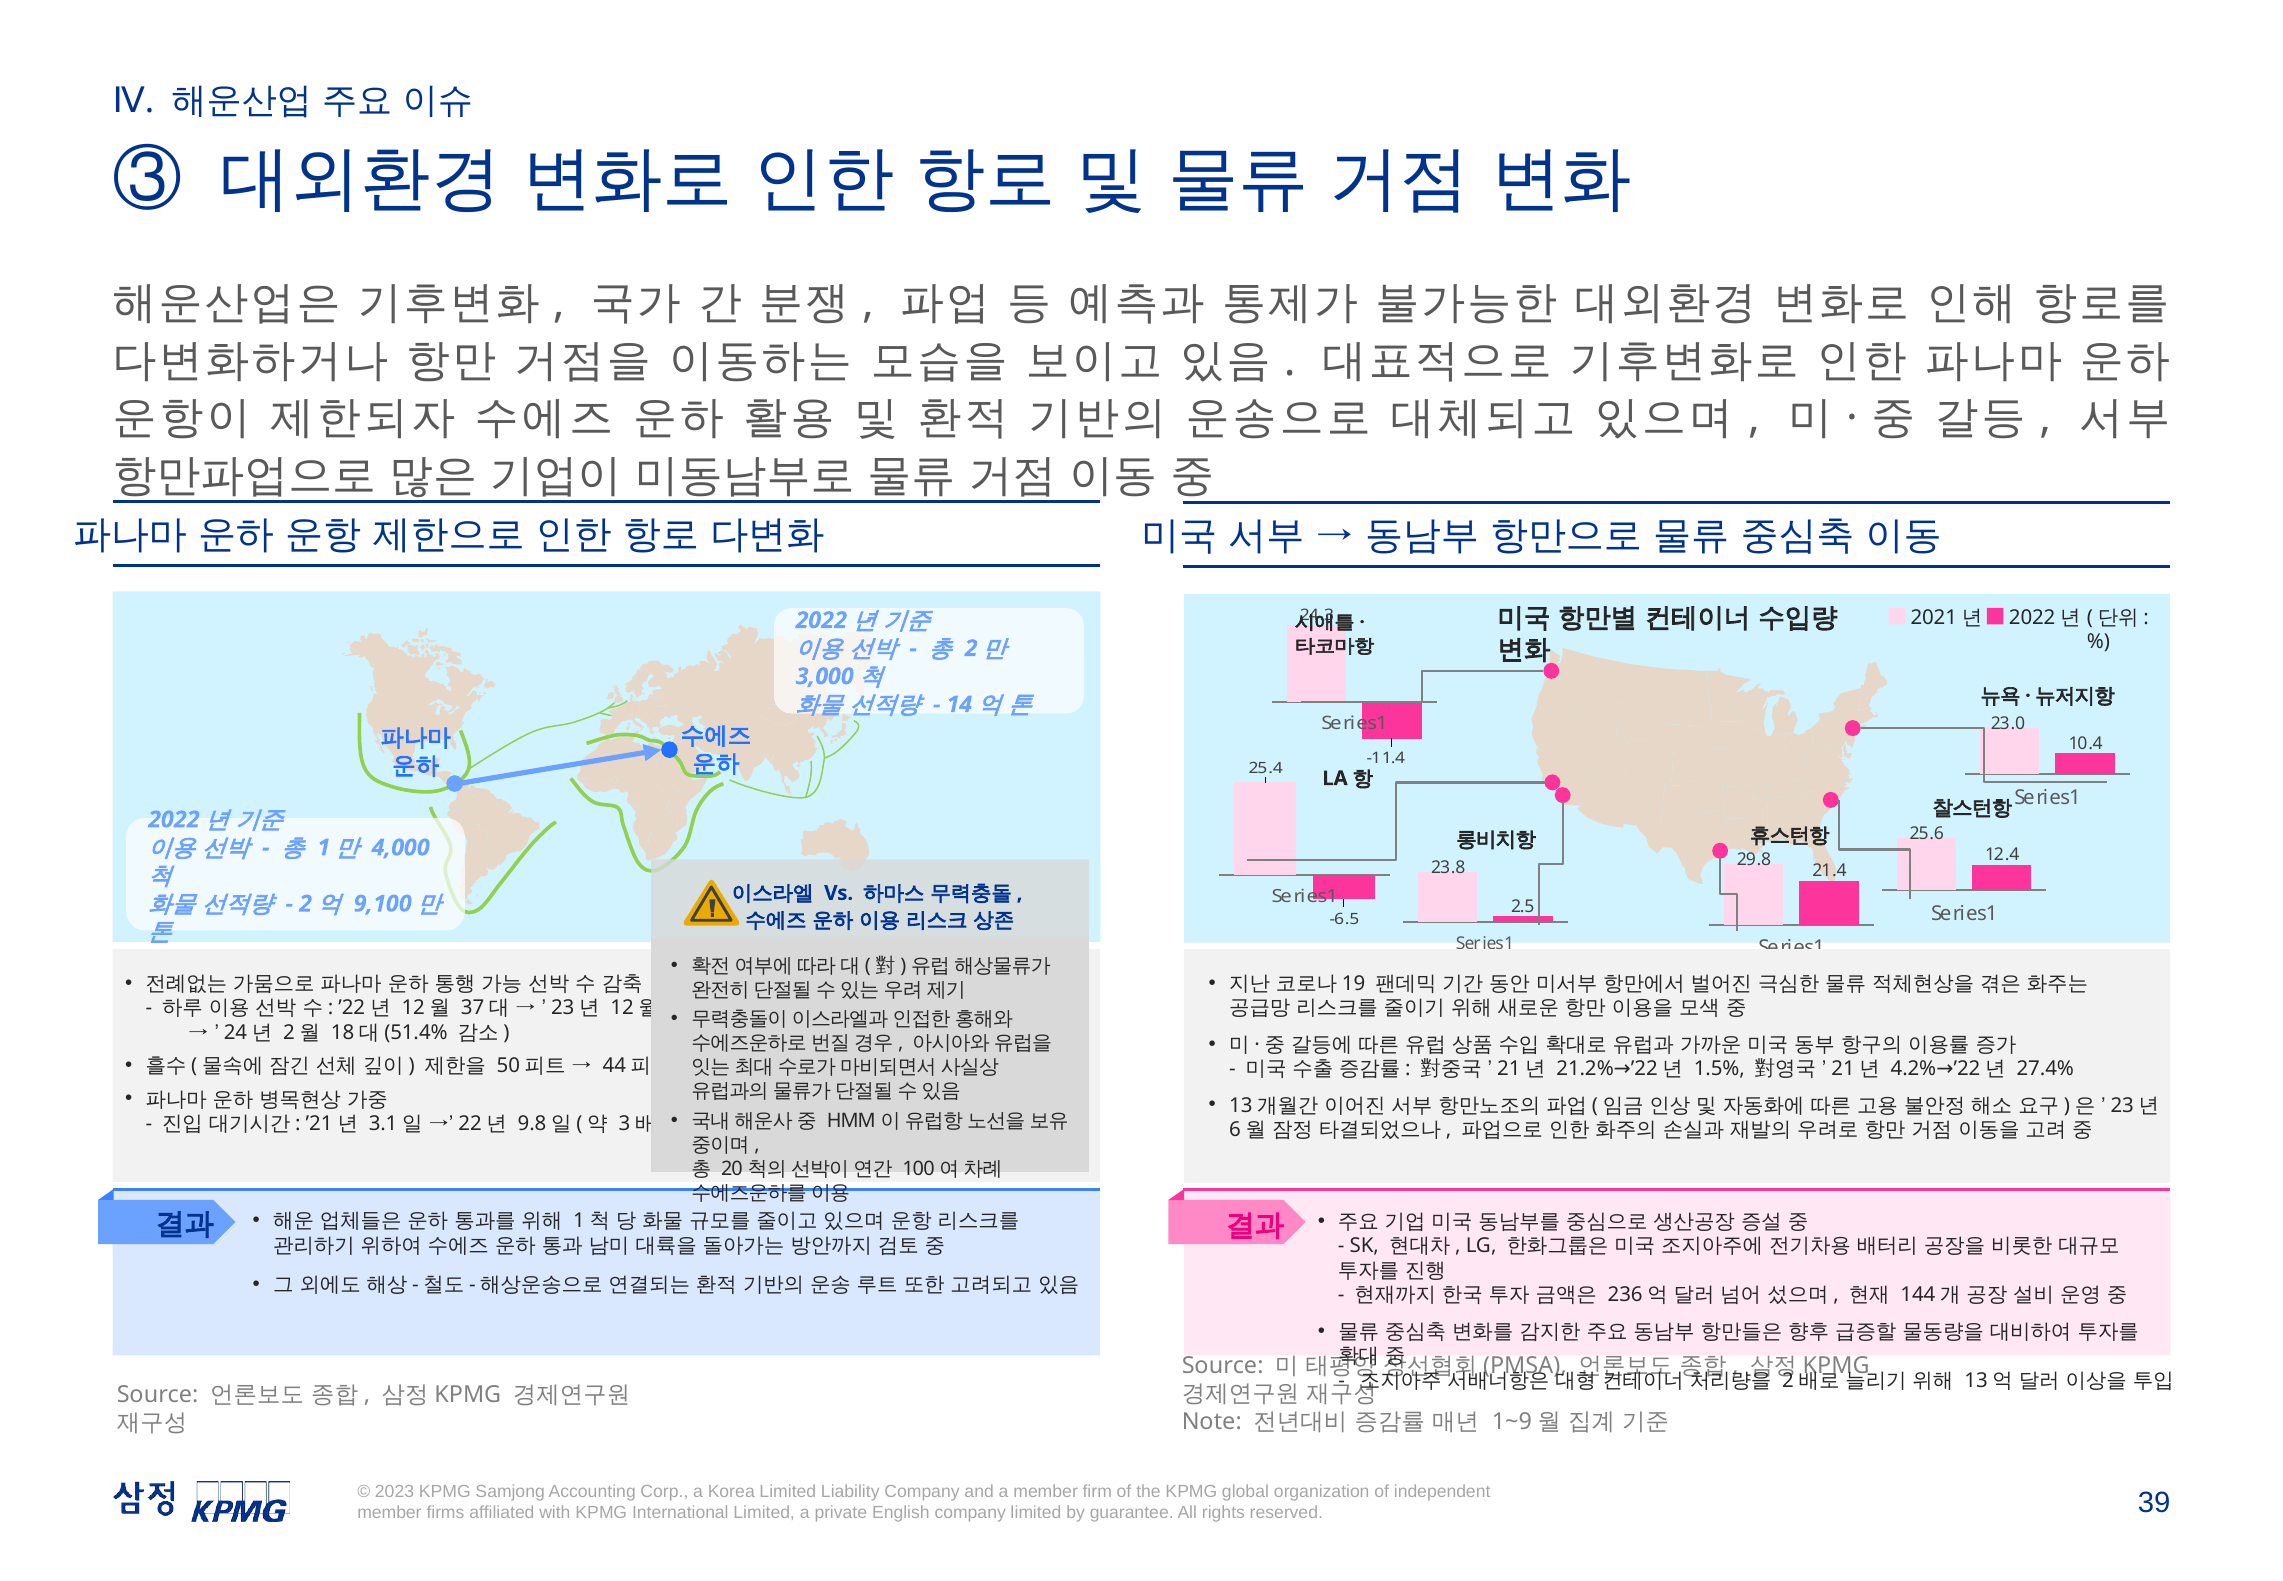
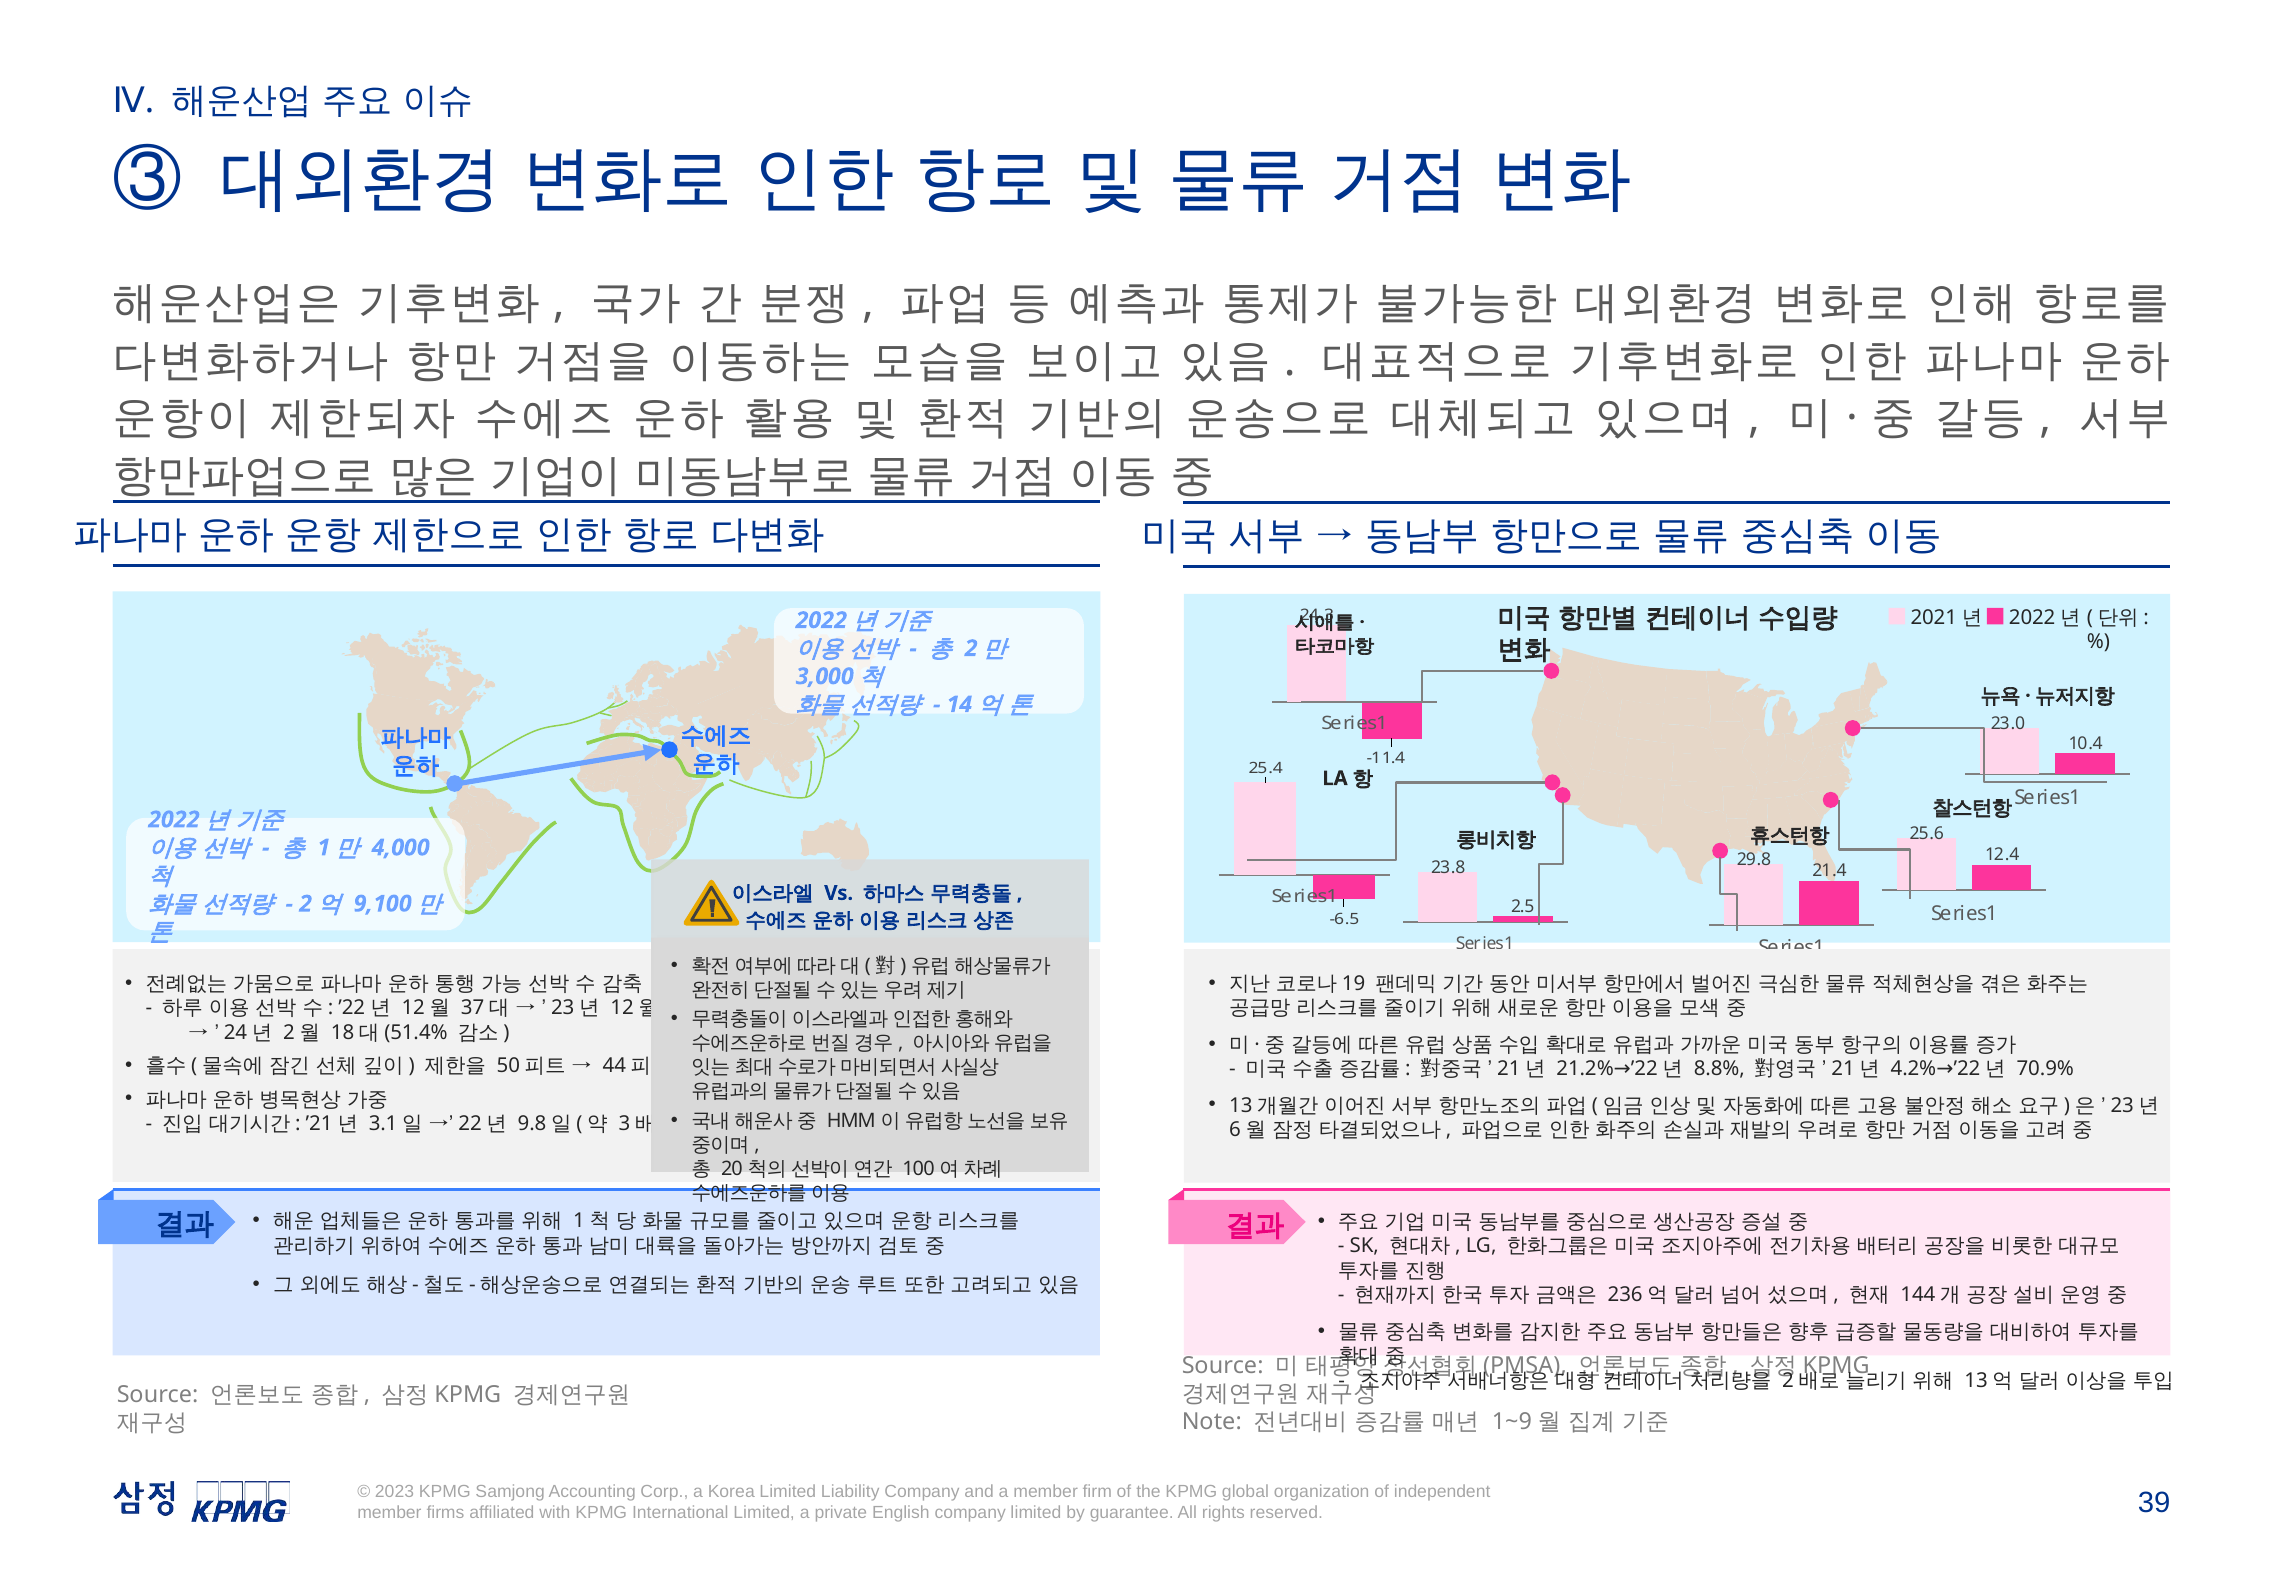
1.5%: 1.5% -> 8.8% (1719, 1069)
27.4%: 27.4% -> 70.9% (2045, 1069)
